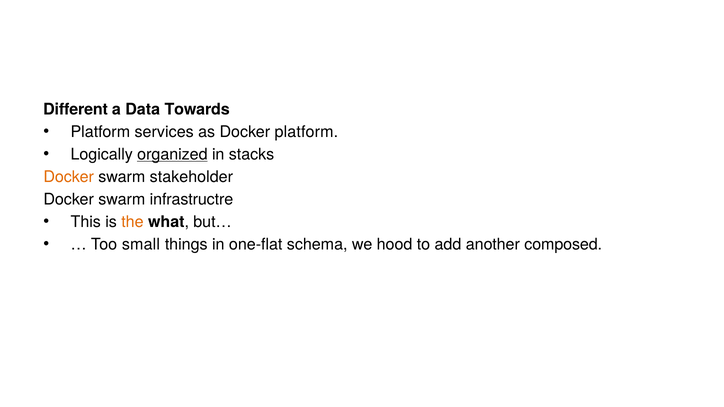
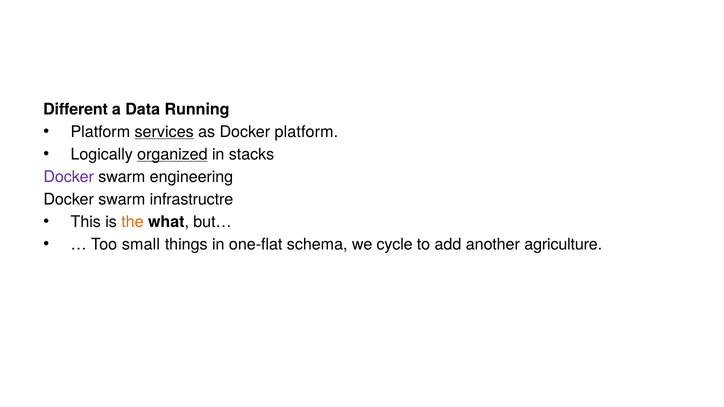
Towards: Towards -> Running (197, 109)
services underline: none -> present (164, 132)
Docker colour: orange -> purple (69, 177)
stakeholder: stakeholder -> engineering (191, 177)
hood: hood -> cycle (395, 245)
composed: composed -> agriculture (563, 245)
